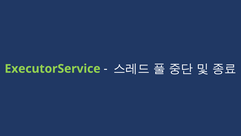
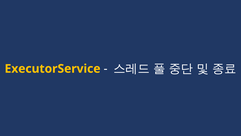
ExecutorService colour: light green -> yellow (53, 69)
